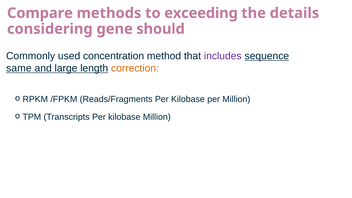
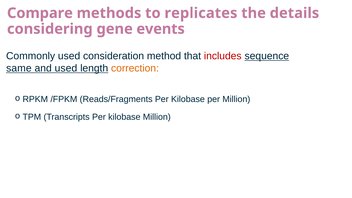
exceeding: exceeding -> replicates (201, 13)
should: should -> events (161, 29)
concentration: concentration -> consideration (114, 56)
includes colour: purple -> red (223, 56)
and large: large -> used (66, 68)
